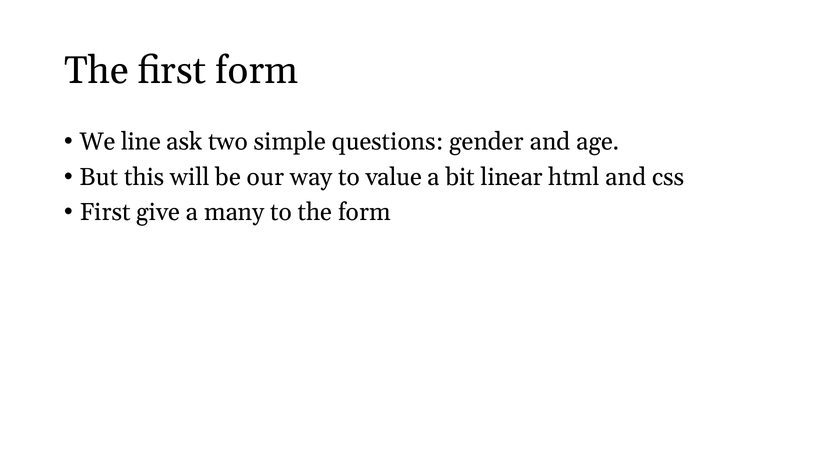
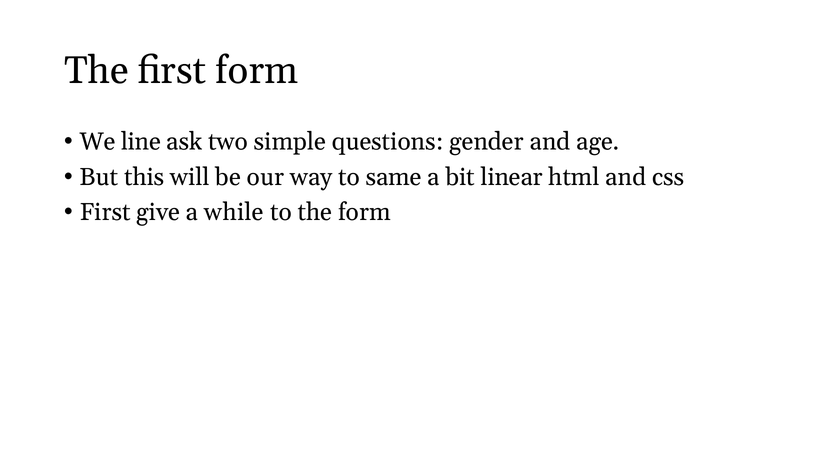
value: value -> same (394, 177)
many: many -> while (234, 212)
